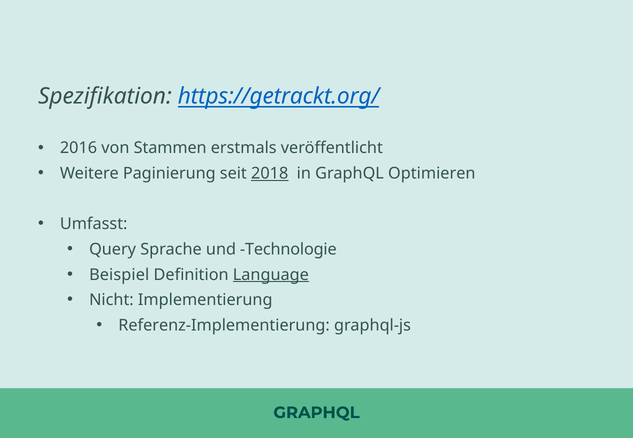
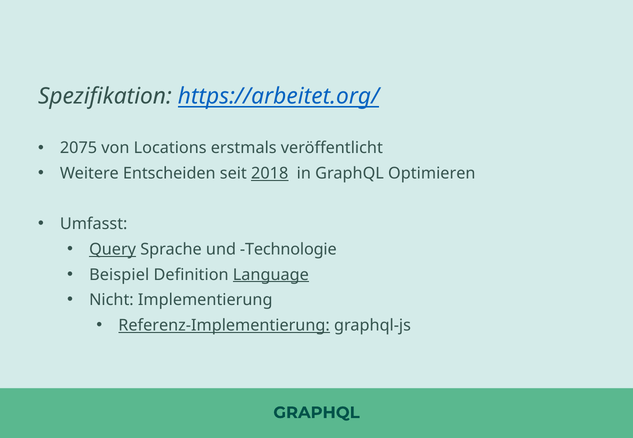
https://getrackt.org/: https://getrackt.org/ -> https://arbeitet.org/ (278, 96)
2016: 2016 -> 2075 (79, 148)
Stammen: Stammen -> Locations (170, 148)
Paginierung: Paginierung -> Entscheiden (169, 173)
Query underline: none -> present (113, 249)
Referenz-Implementierung underline: none -> present (224, 325)
